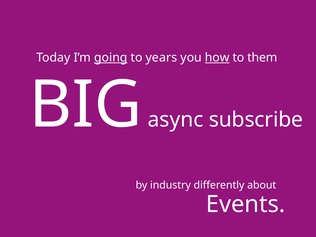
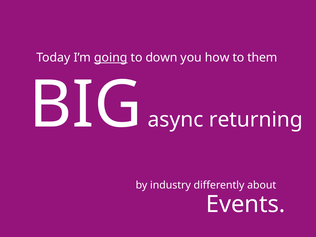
years: years -> down (161, 58)
how underline: present -> none (217, 58)
subscribe: subscribe -> returning (256, 120)
